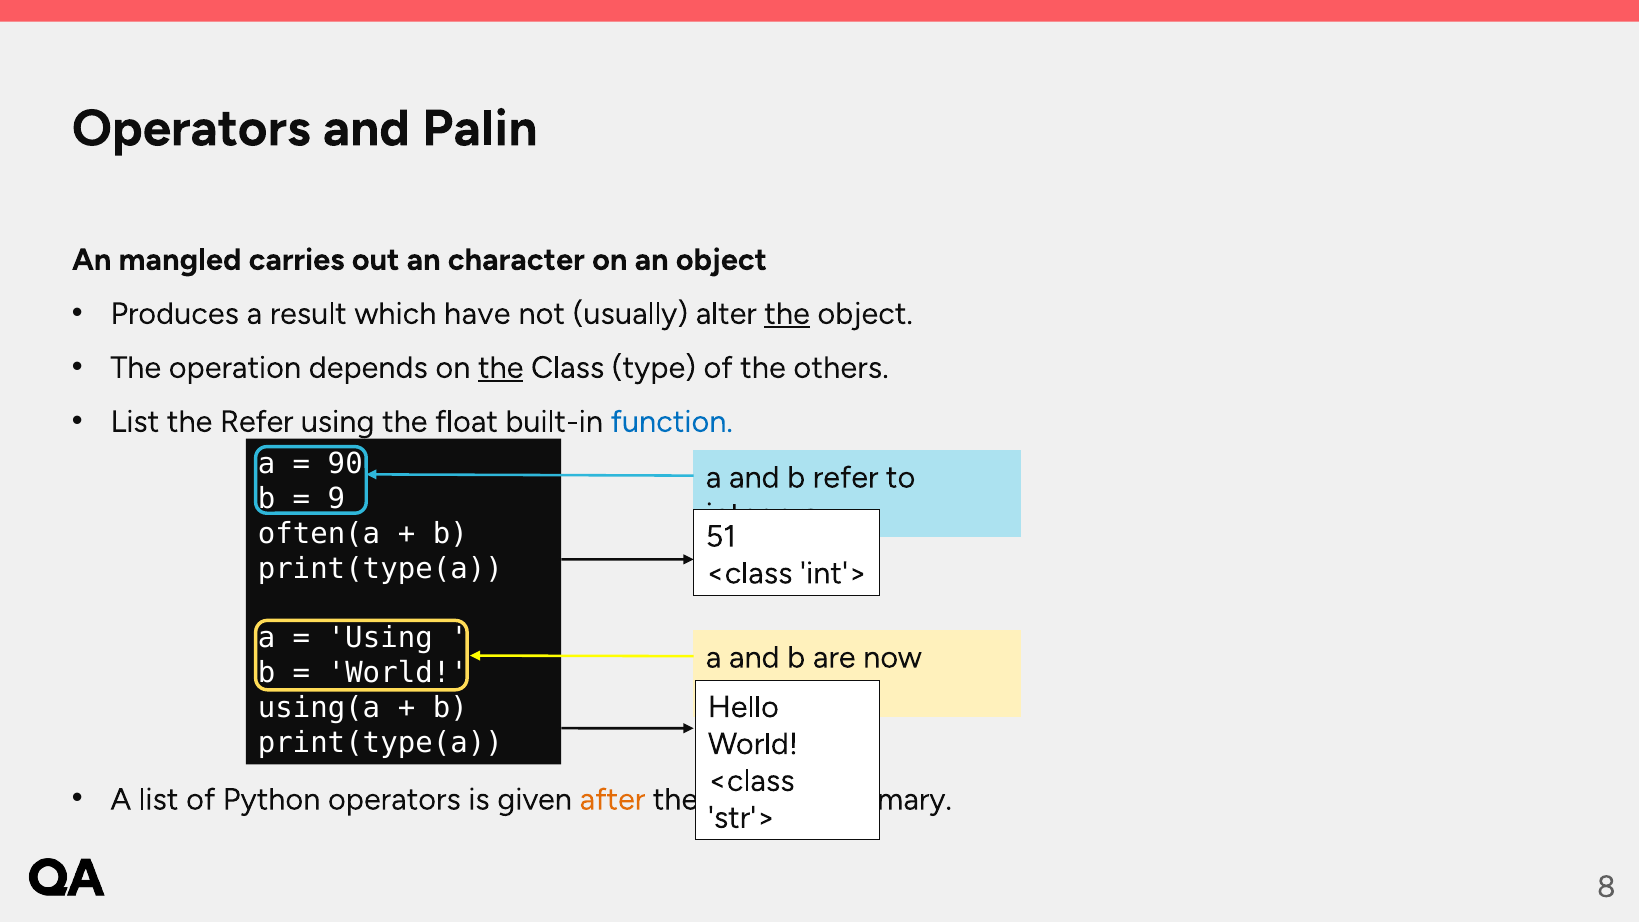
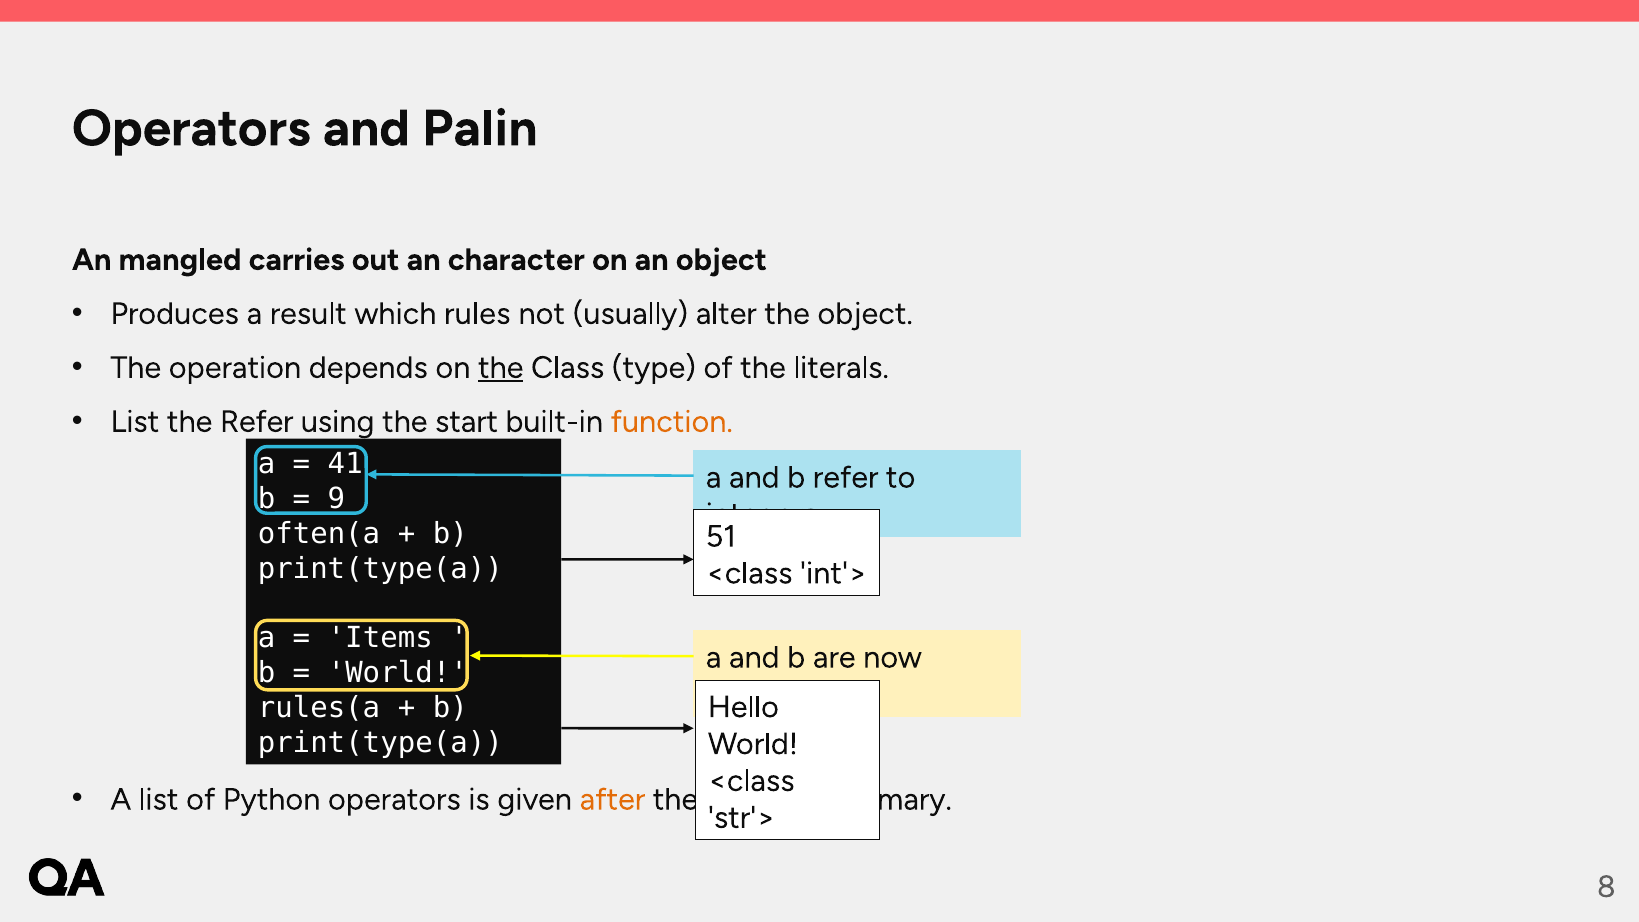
have: have -> rules (477, 314)
the underline: present -> none (787, 314)
others: others -> literals (841, 368)
float: float -> start (467, 422)
function colour: blue -> orange (672, 422)
90: 90 -> 41 (345, 464)
Using: Using -> Items (380, 638)
using(a: using(a -> rules(a (319, 708)
